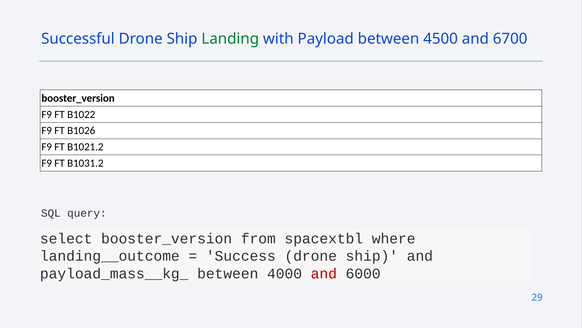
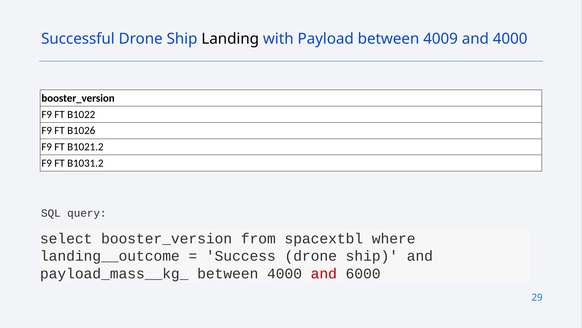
Landing colour: green -> black (230, 39)
4500: 4500 -> 4009 (441, 39)
and 6700: 6700 -> 4000 (510, 39)
